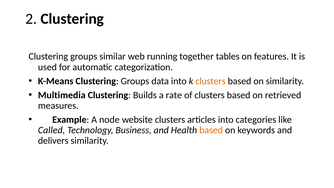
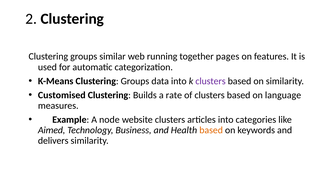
tables: tables -> pages (228, 56)
clusters colour: orange -> purple (211, 81)
Multimedia: Multimedia -> Customised (62, 95)
retrieved: retrieved -> language (283, 95)
Called: Called -> Aimed (52, 130)
